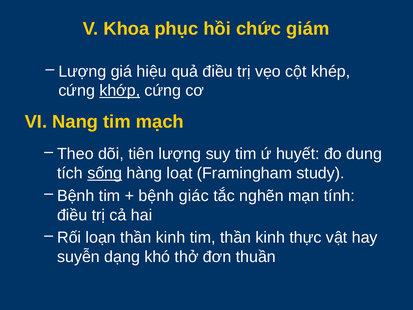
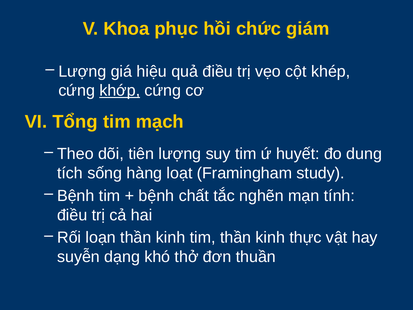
Nang: Nang -> Tổng (75, 122)
sống underline: present -> none (105, 173)
giác: giác -> chất (194, 196)
